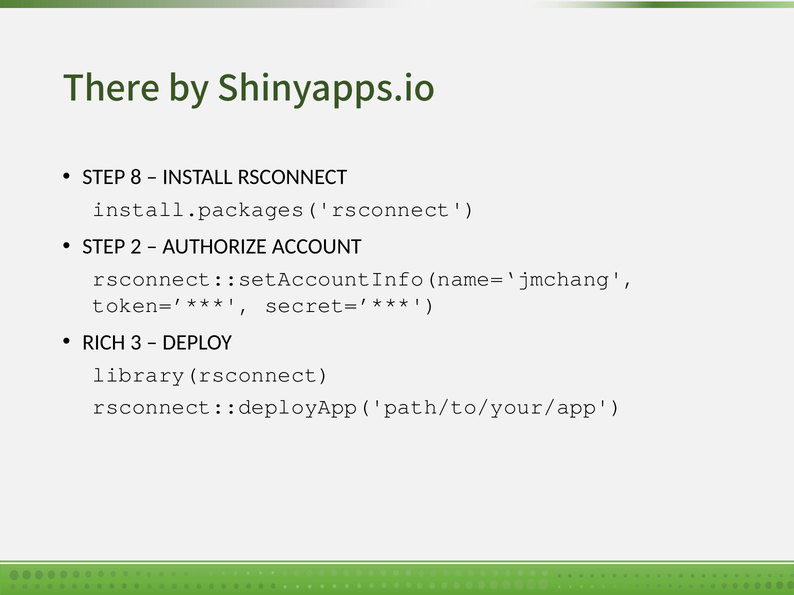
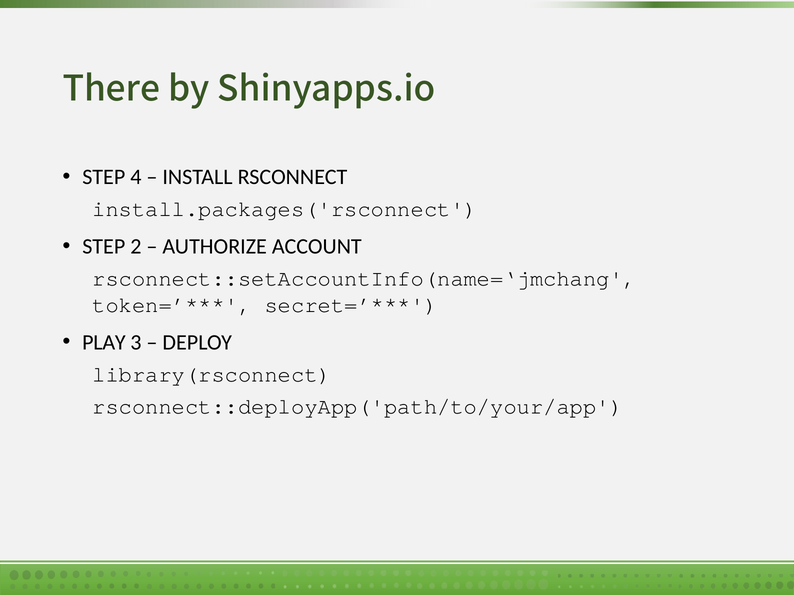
8: 8 -> 4 (136, 177)
RICH: RICH -> PLAY (104, 343)
